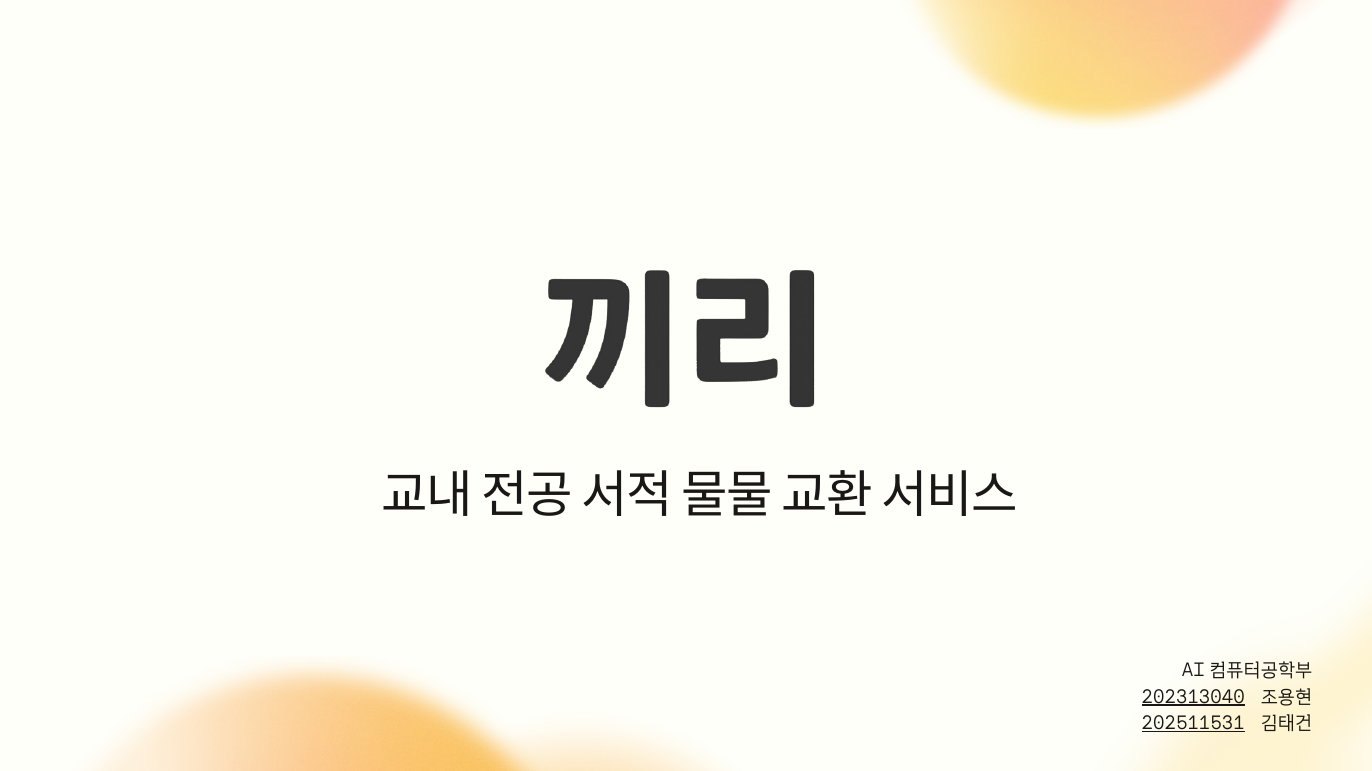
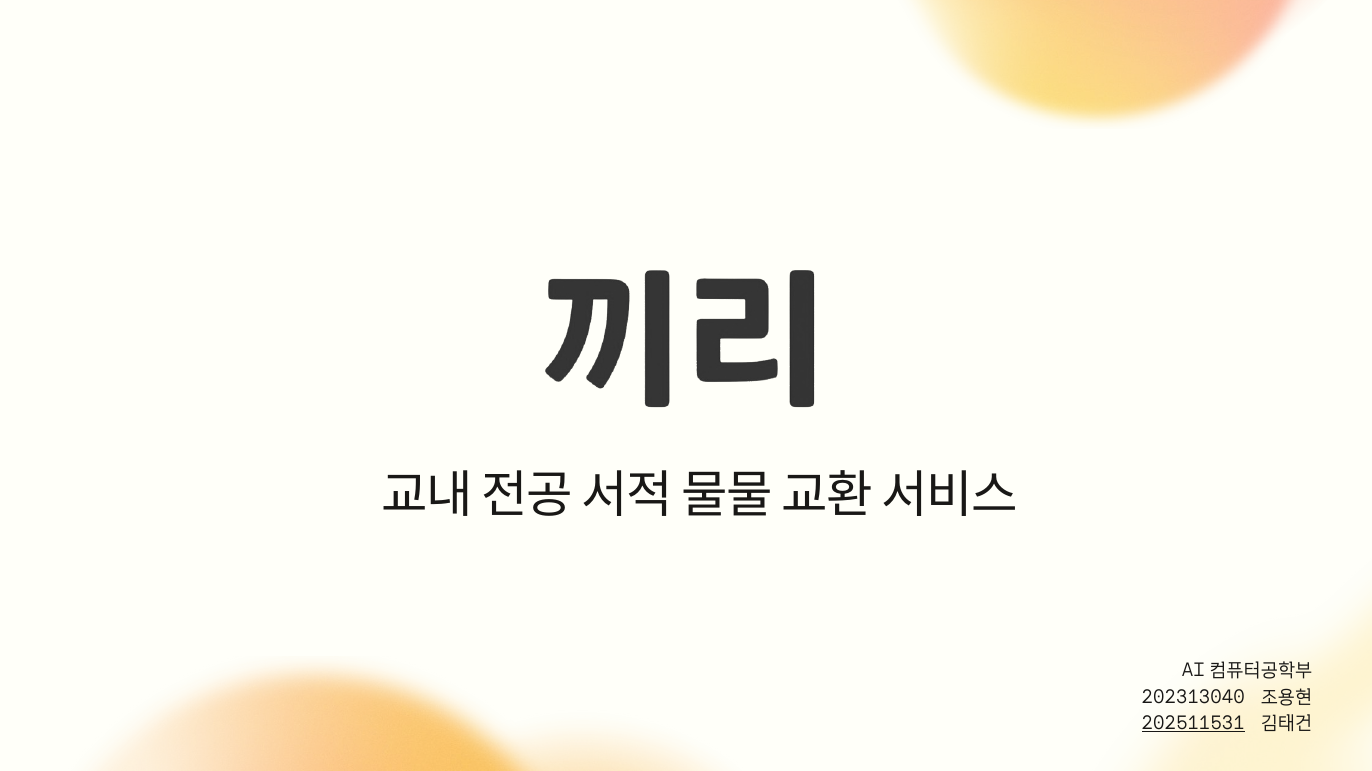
202313040 underline: present -> none (1193, 697)
